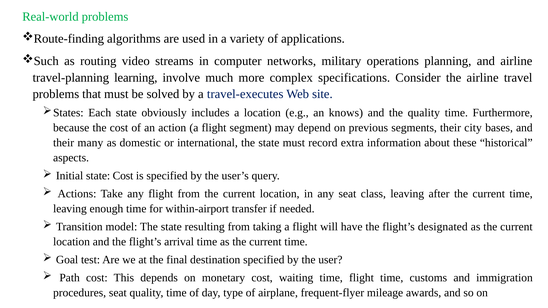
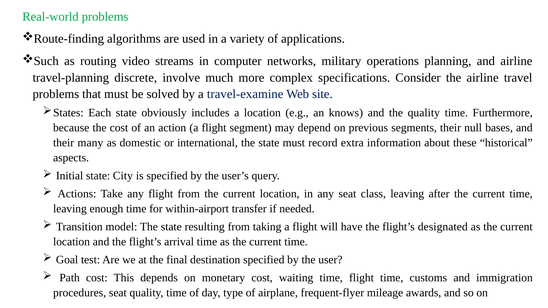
learning: learning -> discrete (136, 78)
travel-executes: travel-executes -> travel-examine (245, 94)
city: city -> null (473, 128)
state Cost: Cost -> City (123, 176)
